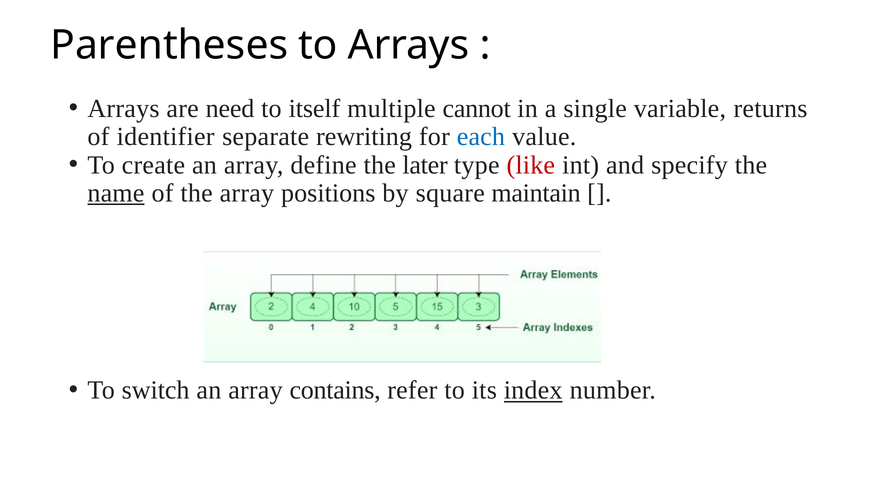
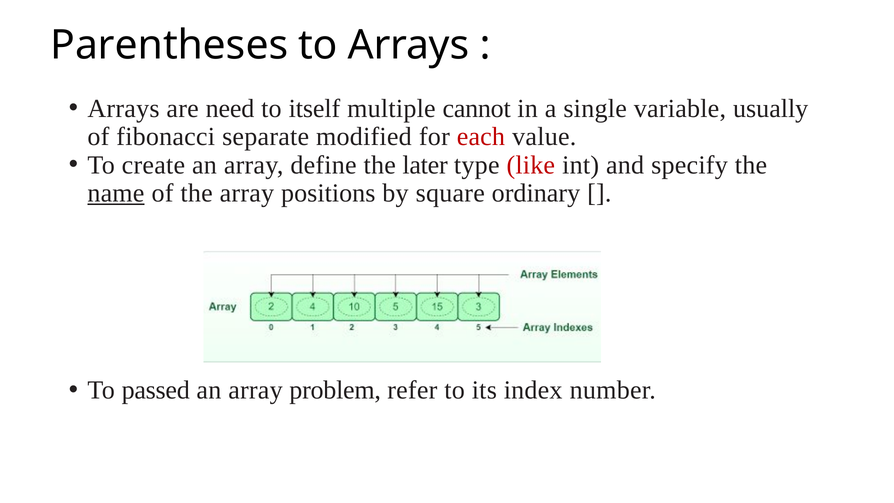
returns: returns -> usually (771, 109)
identifier: identifier -> fibonacci (166, 137)
rewriting: rewriting -> modified (364, 137)
each colour: blue -> red (481, 137)
maintain: maintain -> ordinary (536, 193)
switch: switch -> passed (156, 390)
contains: contains -> problem (335, 390)
index underline: present -> none (533, 390)
